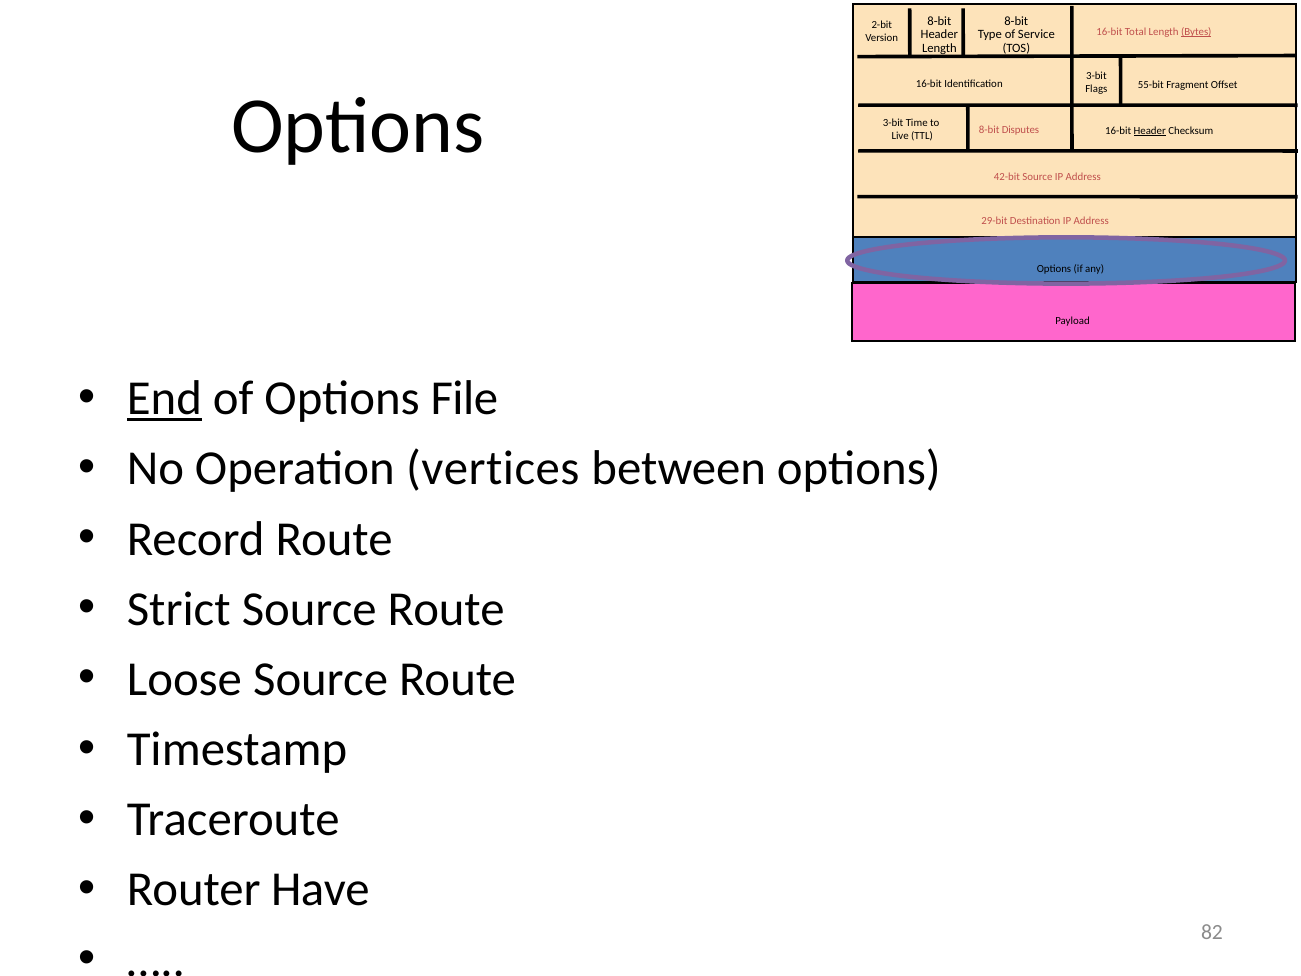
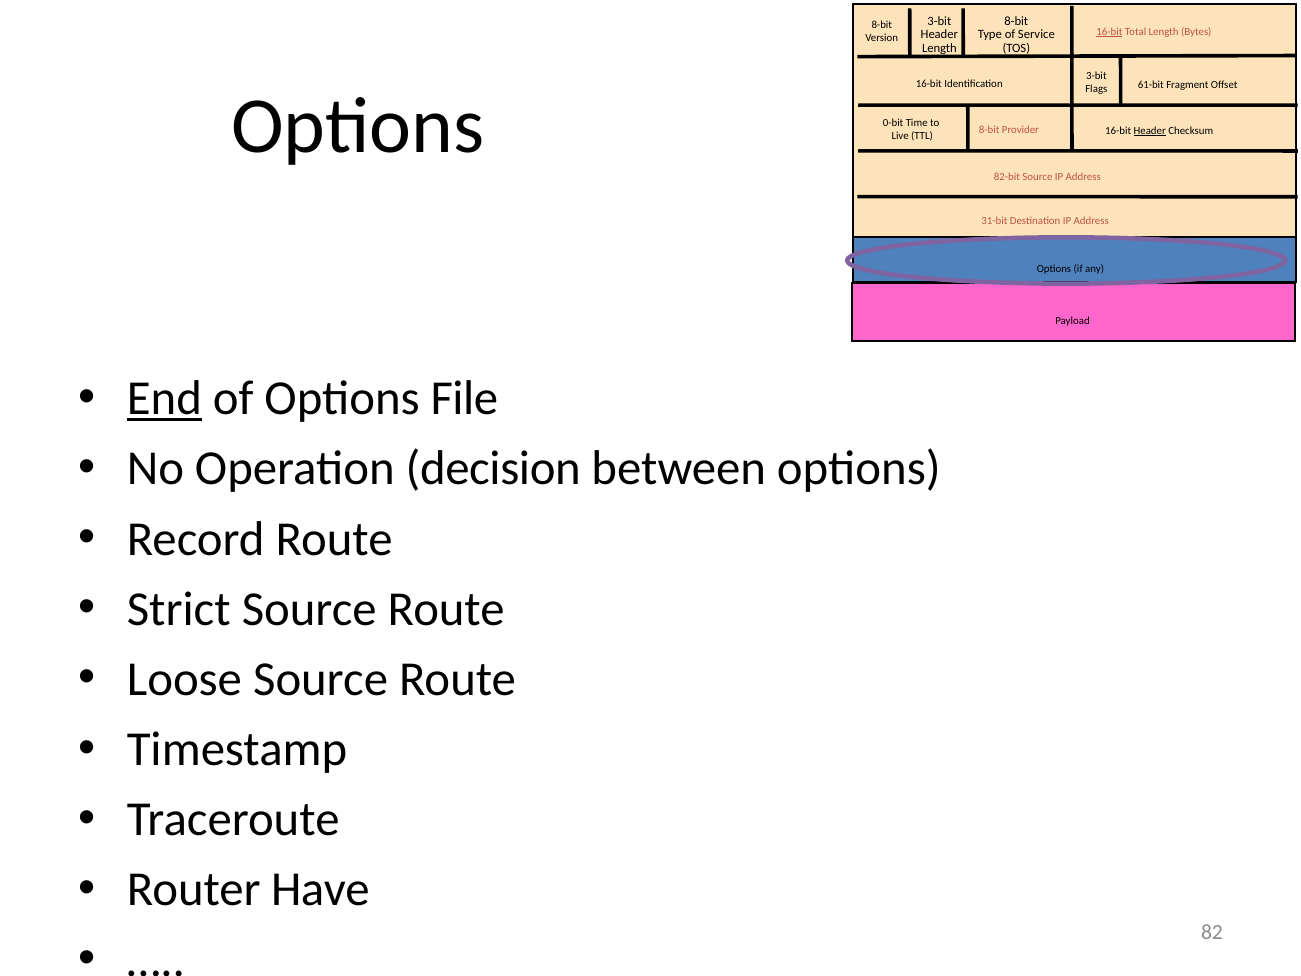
8-bit: 8-bit -> 3-bit (939, 21)
2-bit: 2-bit -> 8-bit (882, 25)
16-bit underline: none -> present (1109, 32)
Bytes underline: present -> none (1196, 32)
55-bit: 55-bit -> 61-bit (1151, 85)
3-bit: 3-bit -> 0-bit (893, 123)
Disputes: Disputes -> Provider (1020, 130)
42-bit: 42-bit -> 82-bit (1007, 176)
29-bit: 29-bit -> 31-bit (994, 221)
vertices: vertices -> decision (493, 469)
